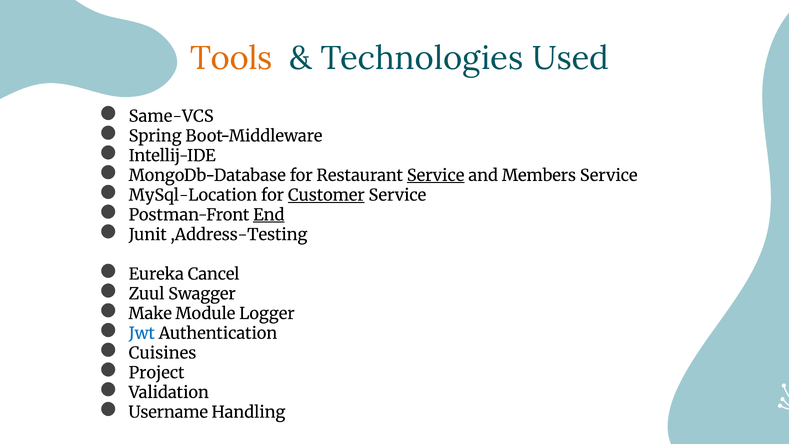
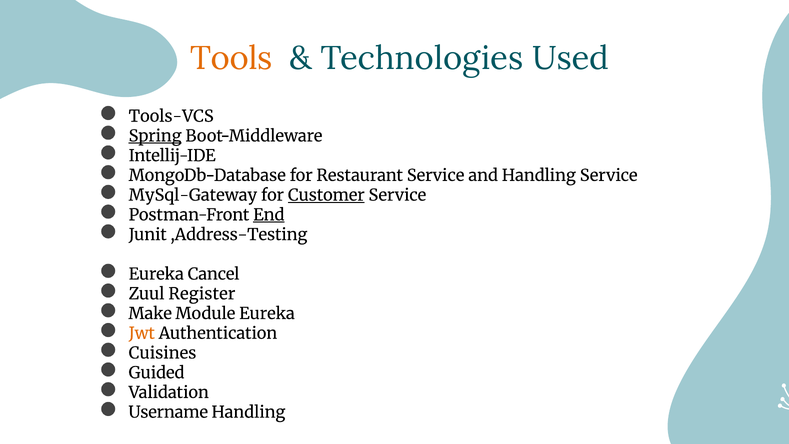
Same-VCS: Same-VCS -> Tools-VCS (171, 116)
Spring underline: none -> present (155, 136)
Service underline: present -> none (436, 175)
and Members: Members -> Handling (539, 175)
MySql-Location: MySql-Location -> MySql-Gateway (193, 195)
Swagger: Swagger -> Register (202, 294)
Module Logger: Logger -> Eureka (267, 314)
Jwt colour: blue -> orange (142, 333)
Project: Project -> Guided (157, 373)
